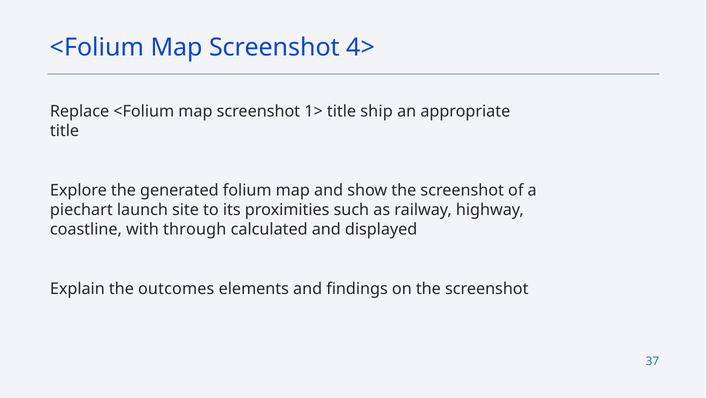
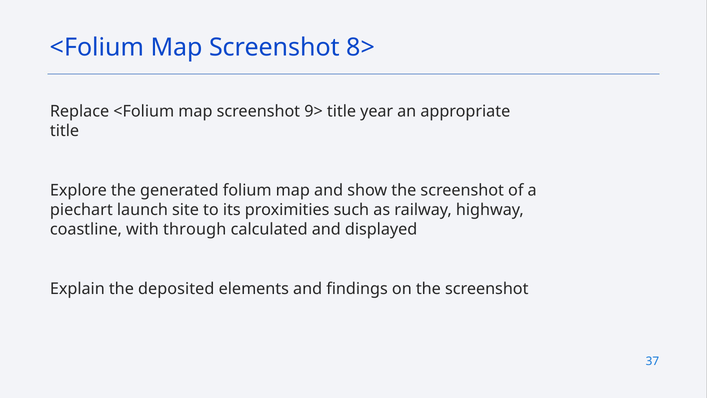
4>: 4> -> 8> (361, 47)
1>: 1> -> 9> (314, 112)
ship: ship -> year (377, 112)
outcomes: outcomes -> deposited (176, 289)
